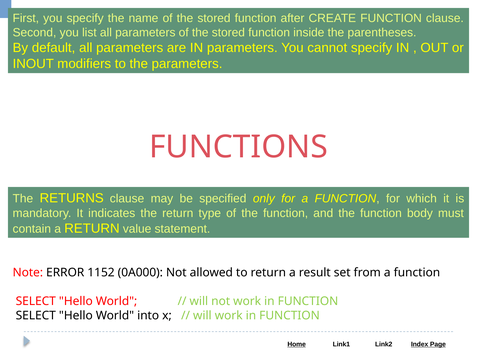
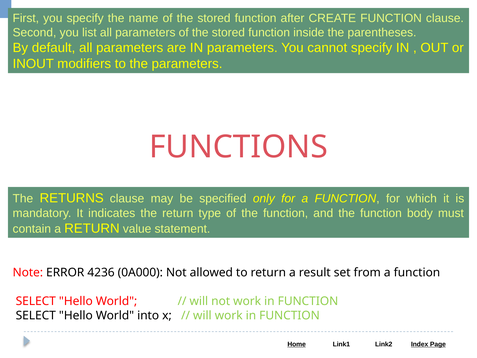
1152: 1152 -> 4236 (101, 272)
